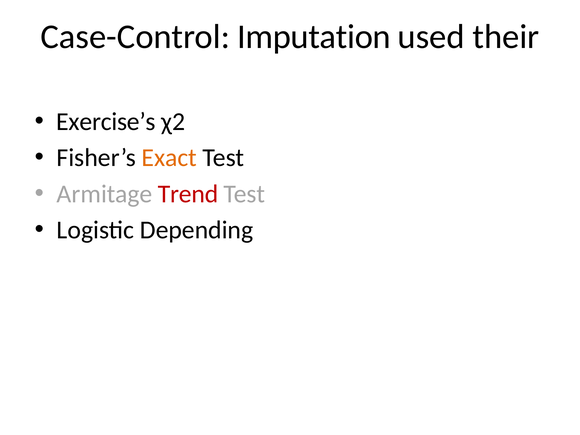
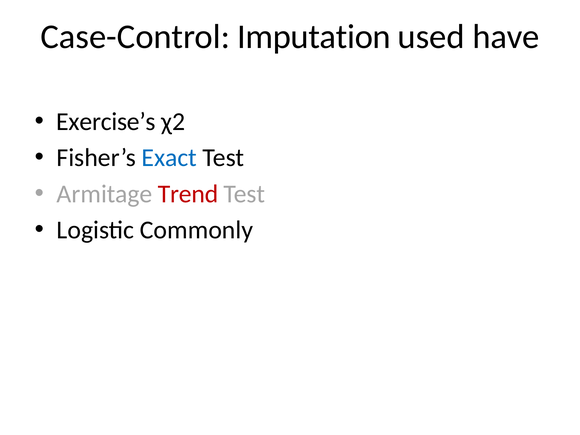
their: their -> have (506, 37)
Exact colour: orange -> blue (169, 158)
Depending: Depending -> Commonly (196, 230)
